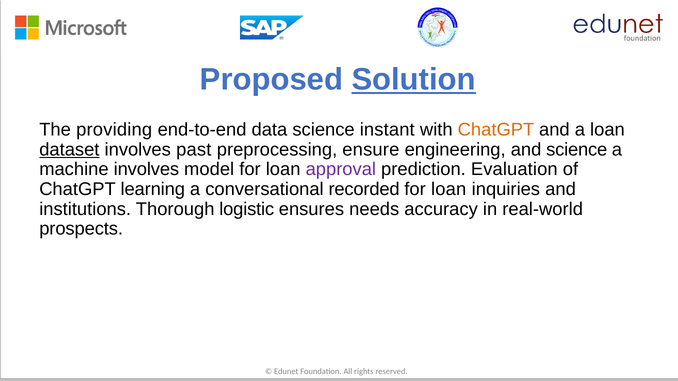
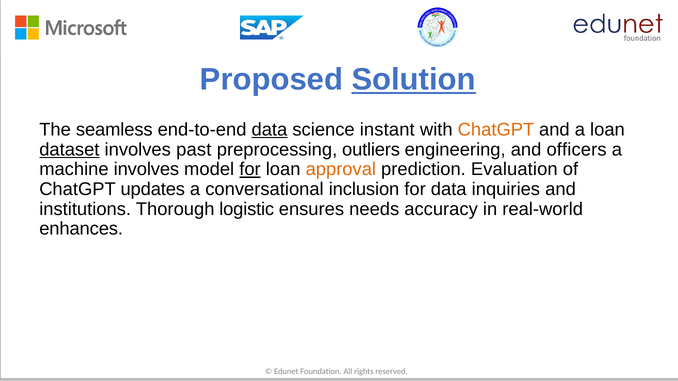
providing: providing -> seamless (114, 130)
data underline: none -> present (269, 130)
ensure: ensure -> outliers (371, 150)
and science: science -> officers (577, 150)
for underline: none -> present (250, 169)
approval colour: purple -> orange (341, 169)
learning: learning -> updates (153, 189)
recorded: recorded -> inclusion (364, 189)
loan: loan -> data (449, 189)
prospects: prospects -> enhances (81, 229)
